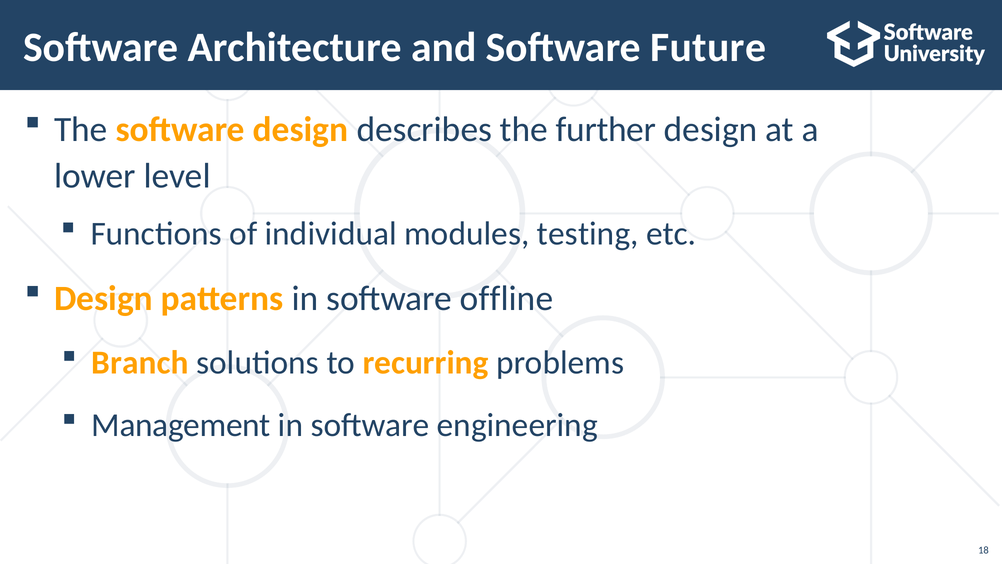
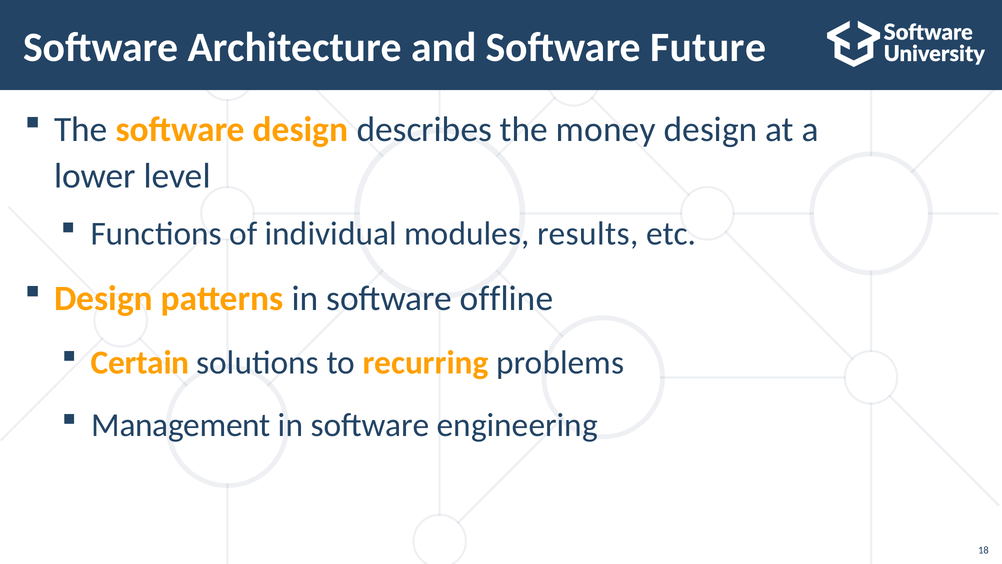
further: further -> money (606, 129)
testing: testing -> results (588, 234)
Branch: Branch -> Certain (140, 362)
